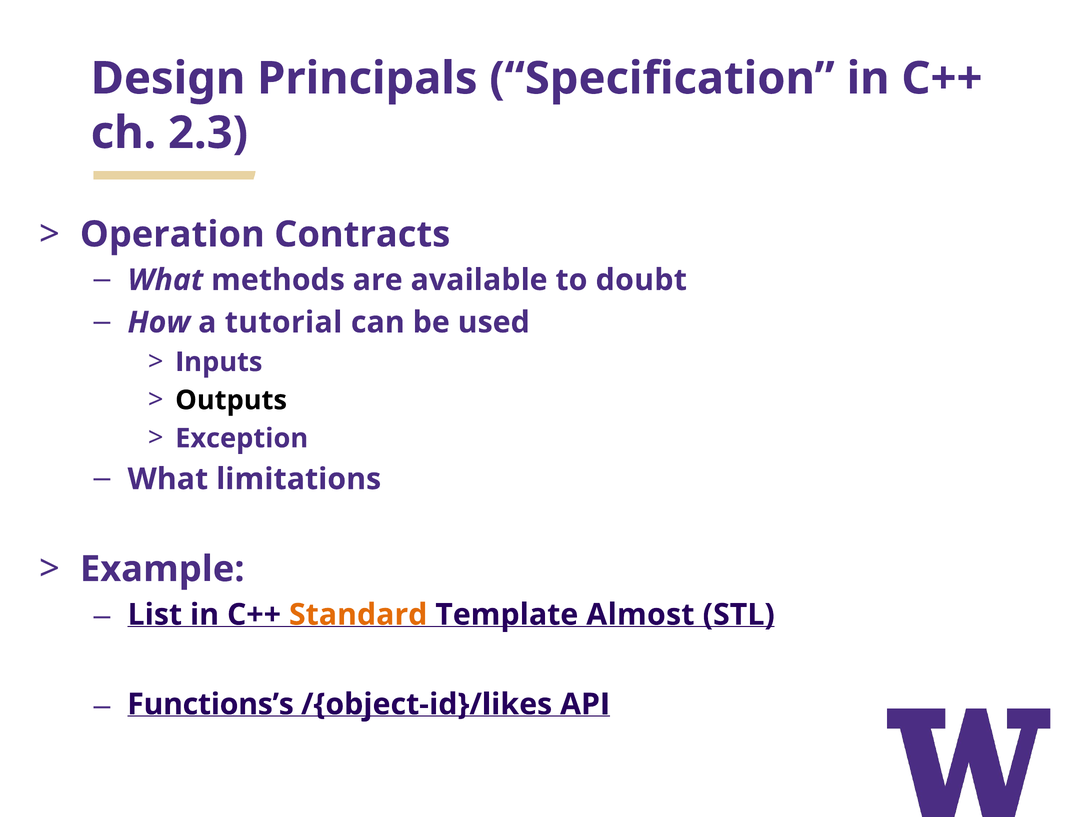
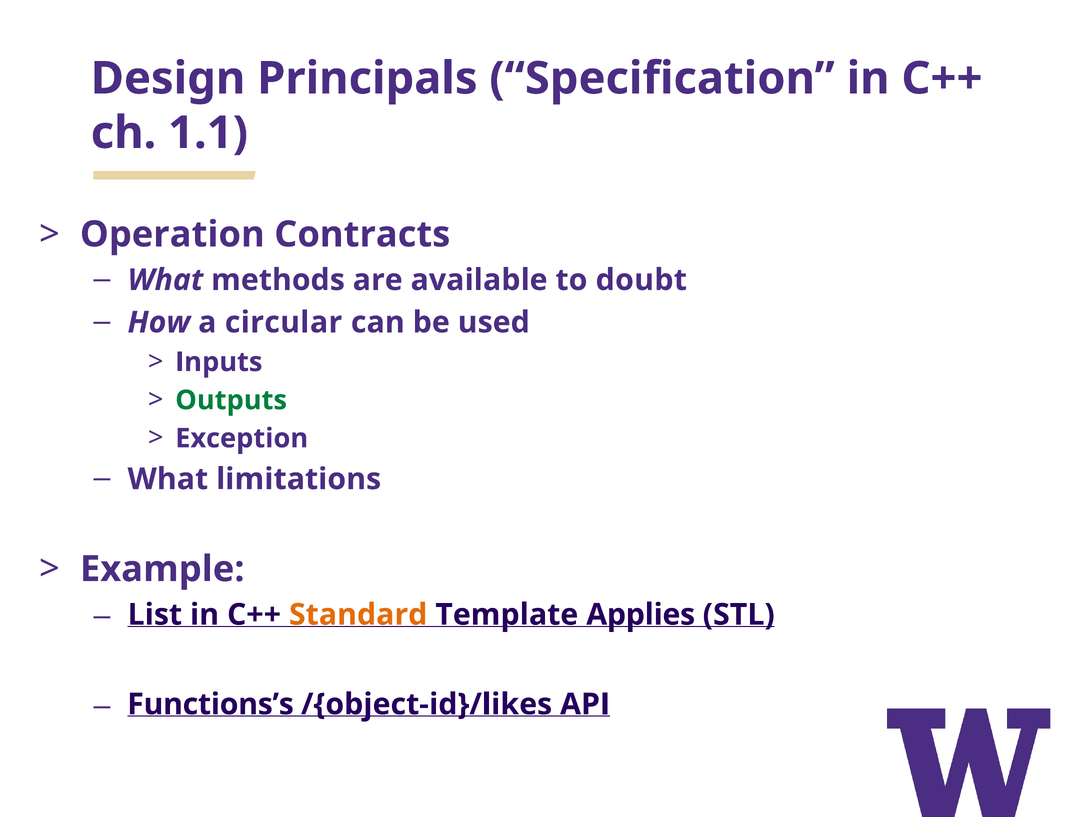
2.3: 2.3 -> 1.1 (208, 133)
tutorial: tutorial -> circular (284, 322)
Outputs colour: black -> green (231, 400)
Almost: Almost -> Applies (641, 615)
